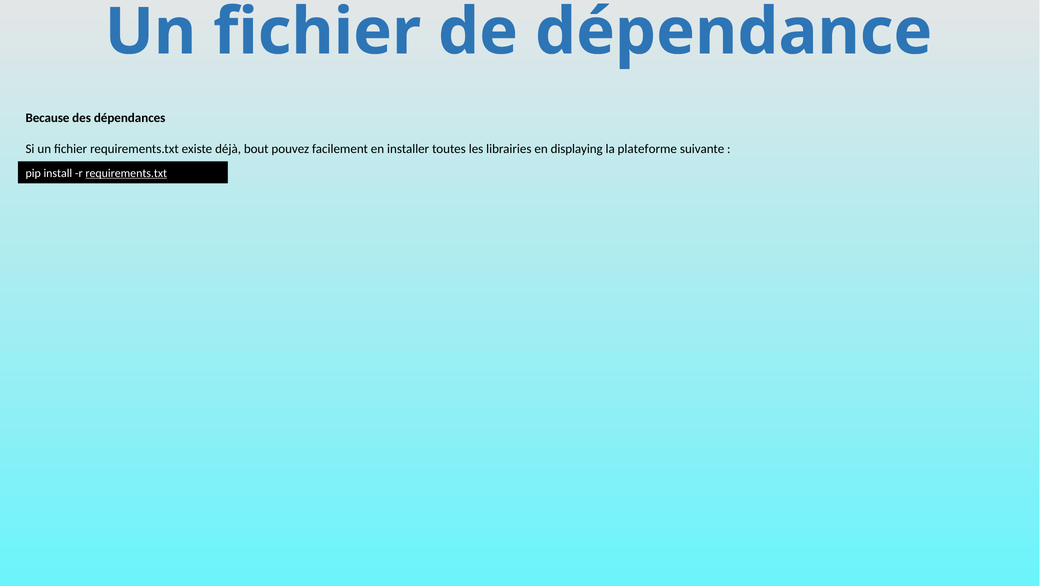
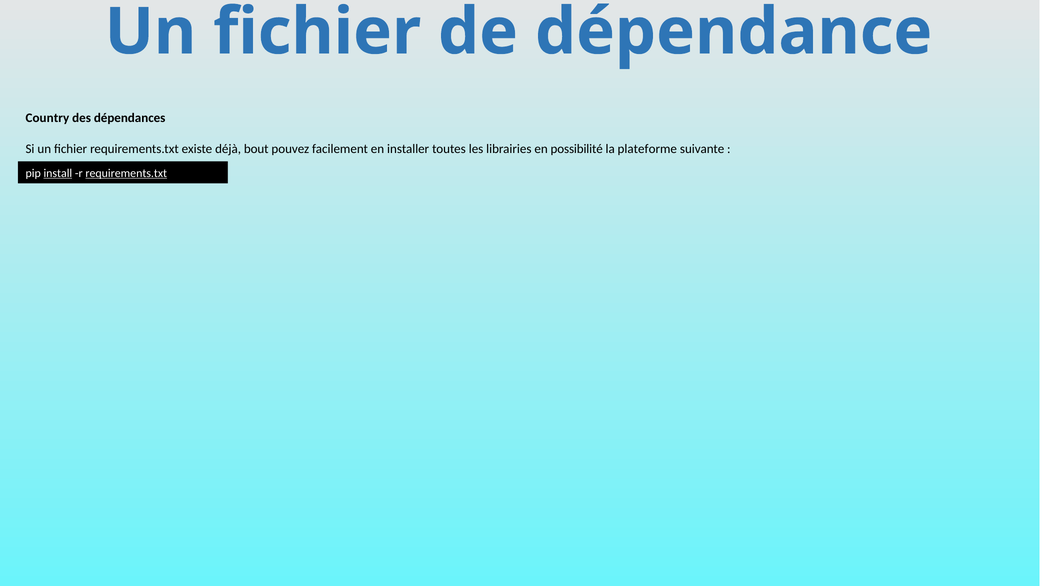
Because: Because -> Country (47, 118)
displaying: displaying -> possibilité (577, 149)
install underline: none -> present (58, 173)
